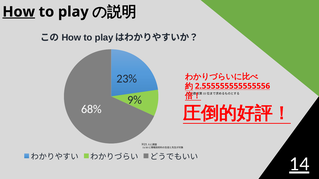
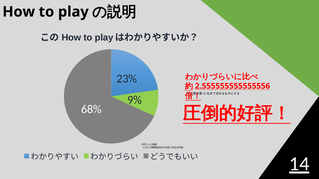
How underline: present -> none (19, 12)
